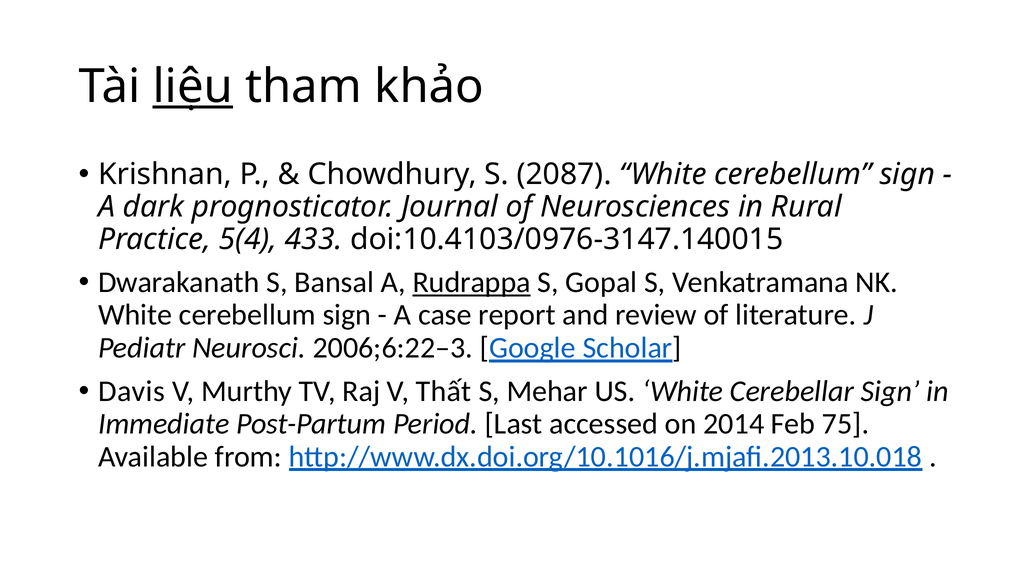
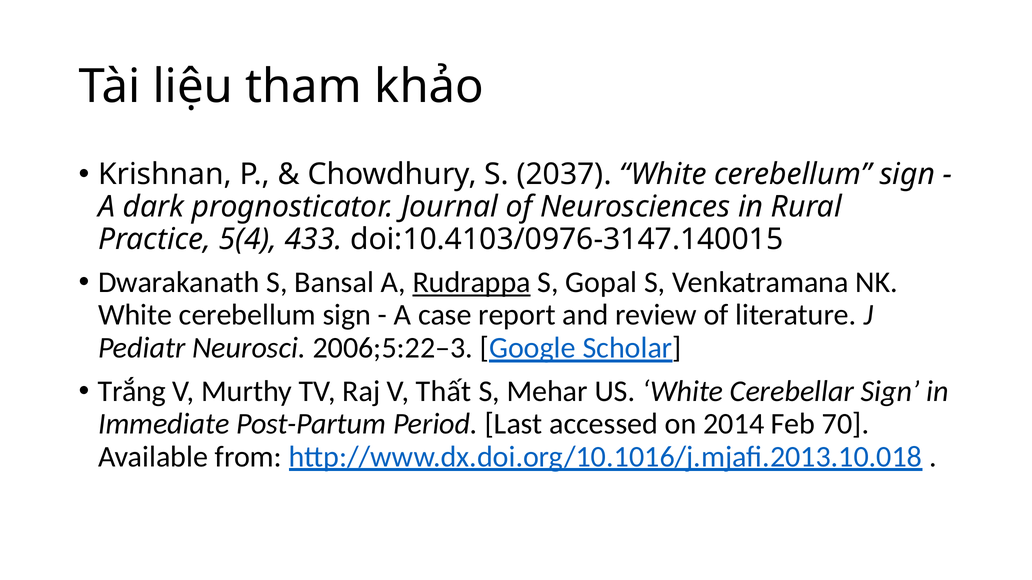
liệu underline: present -> none (193, 87)
2087: 2087 -> 2037 (564, 174)
2006;6:22–3: 2006;6:22–3 -> 2006;5:22–3 (393, 348)
Davis: Davis -> Trắng (132, 392)
75: 75 -> 70 (846, 424)
